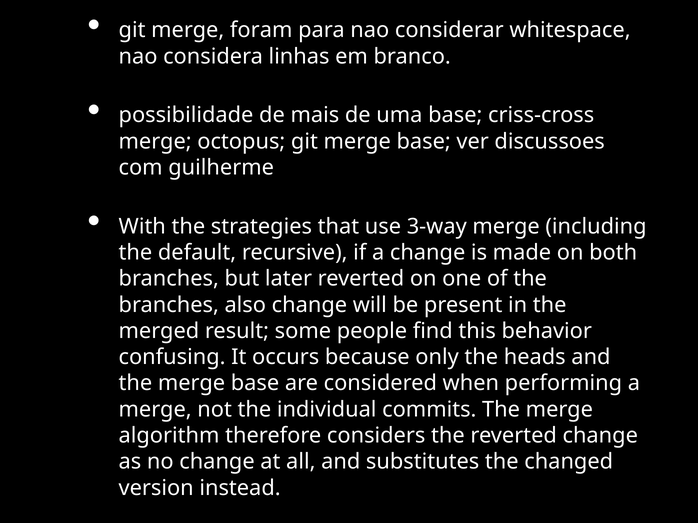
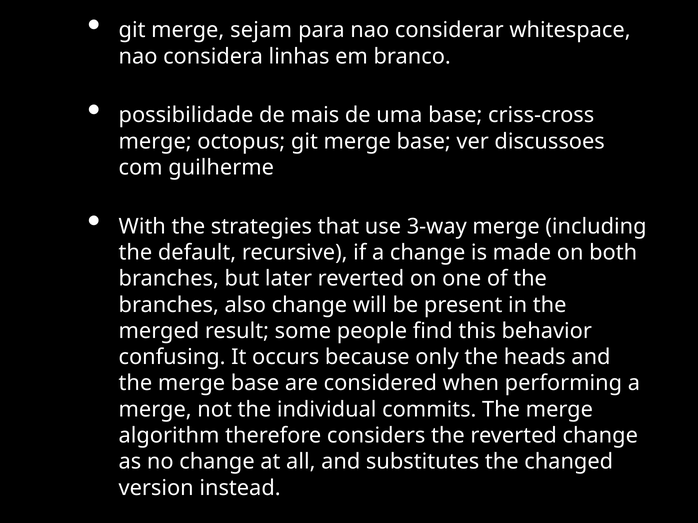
foram: foram -> sejam (261, 30)
